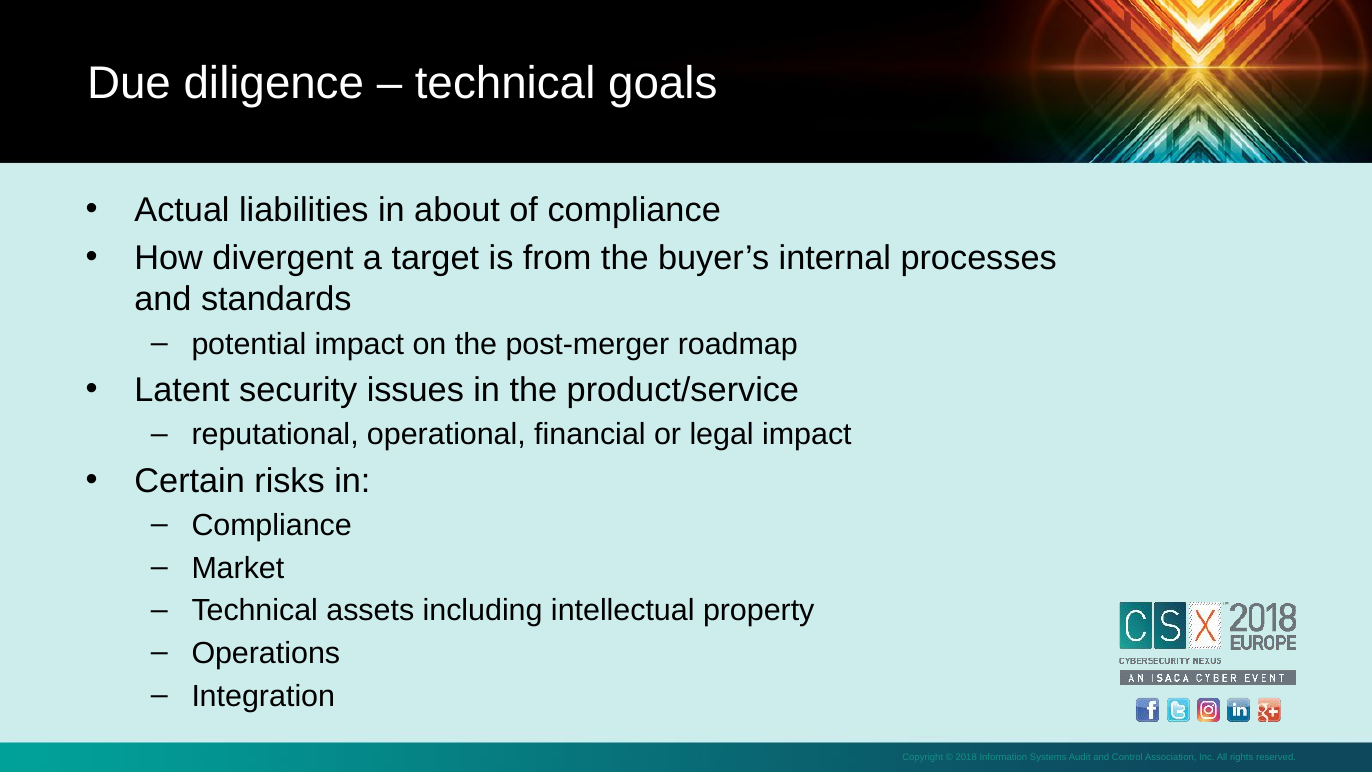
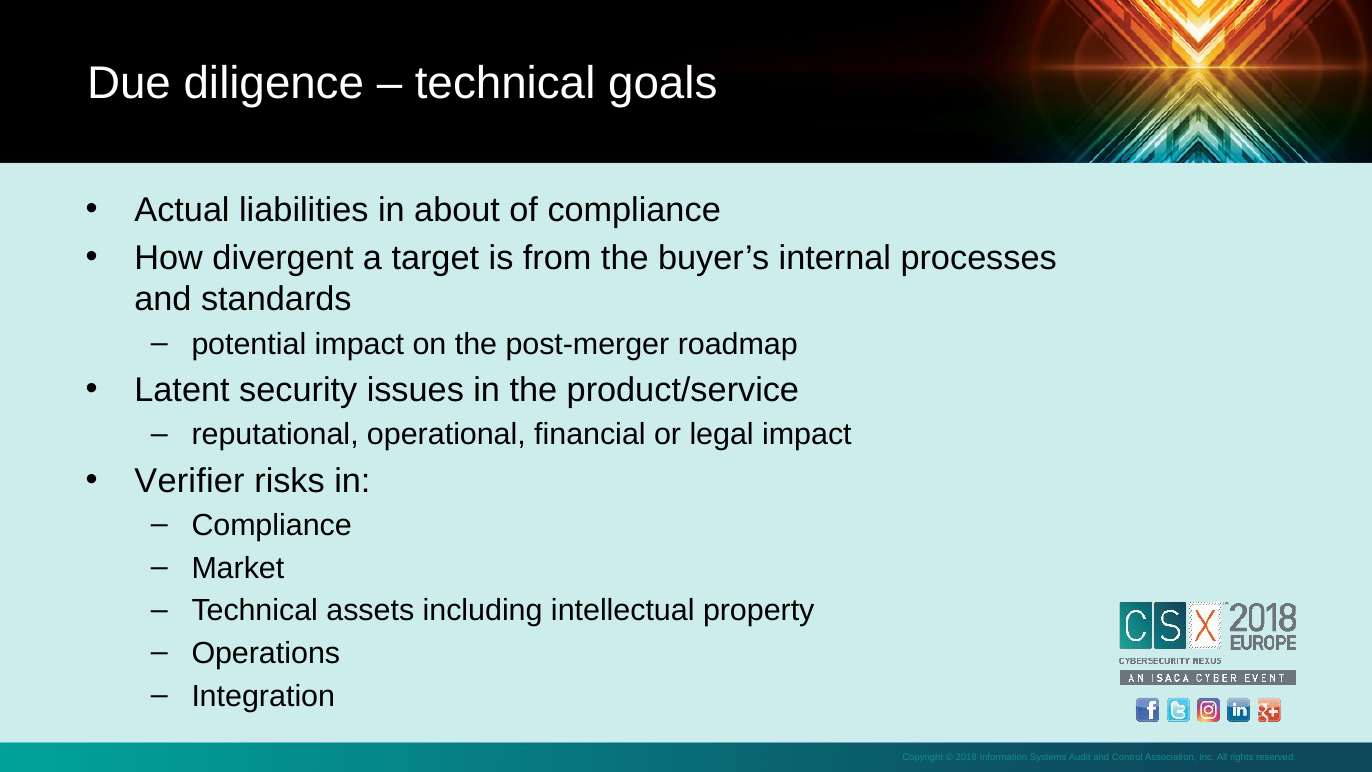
Certain: Certain -> Verifier (190, 481)
